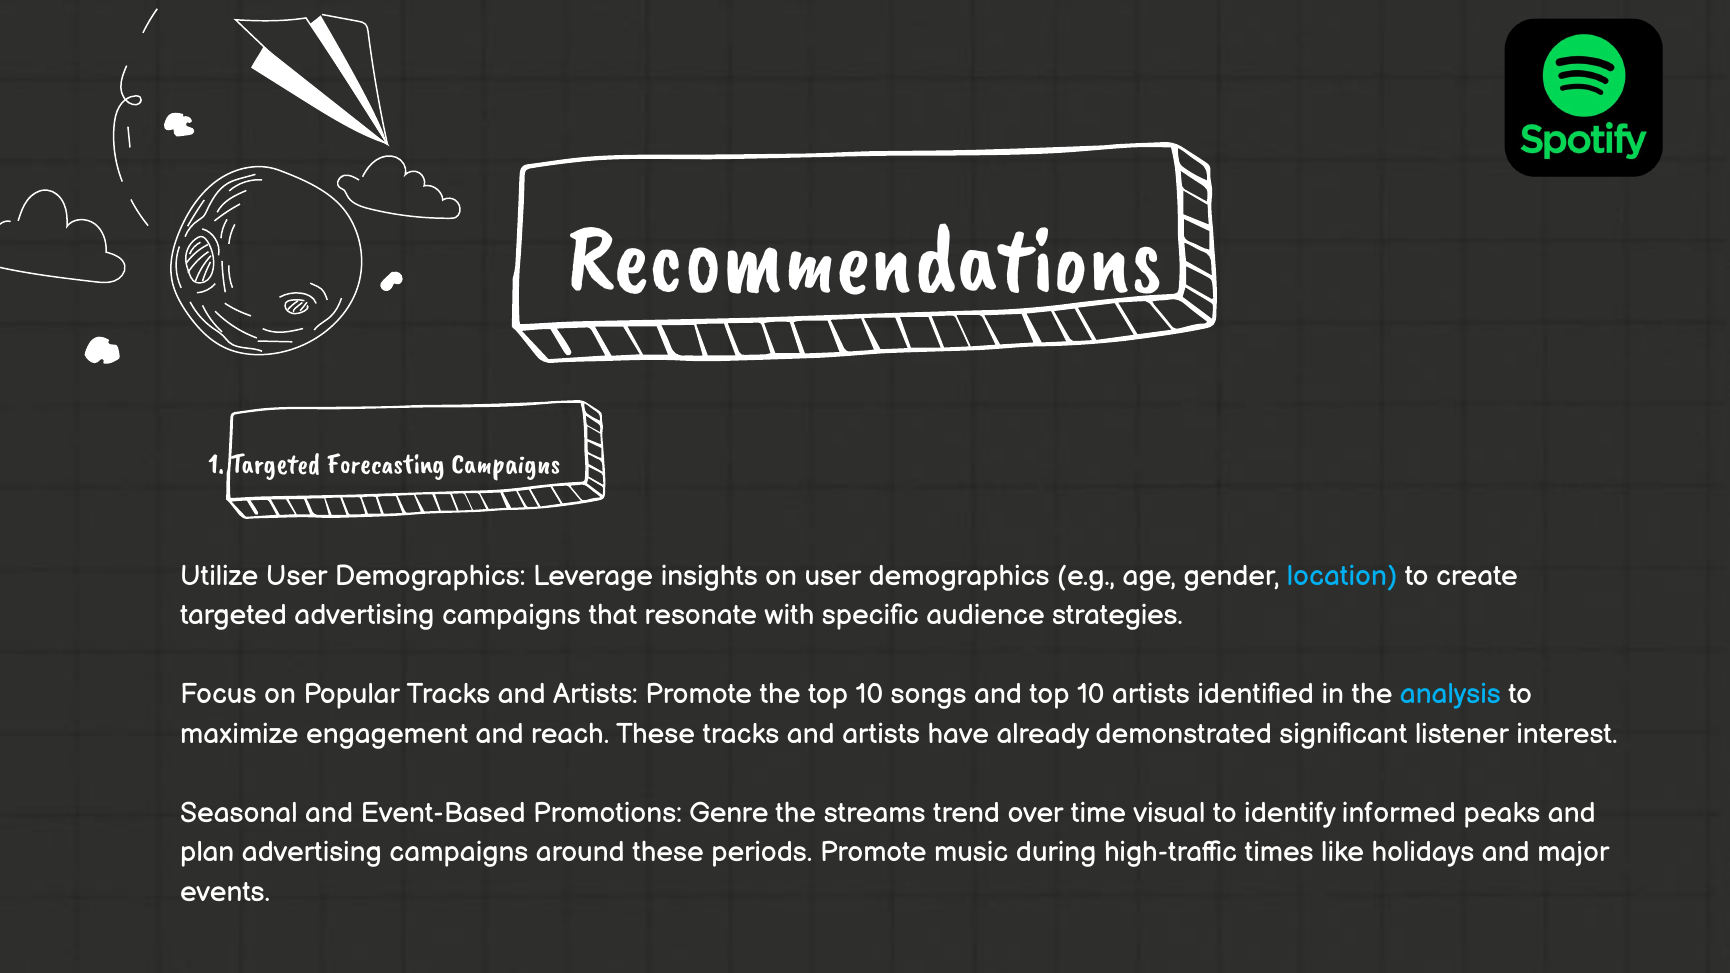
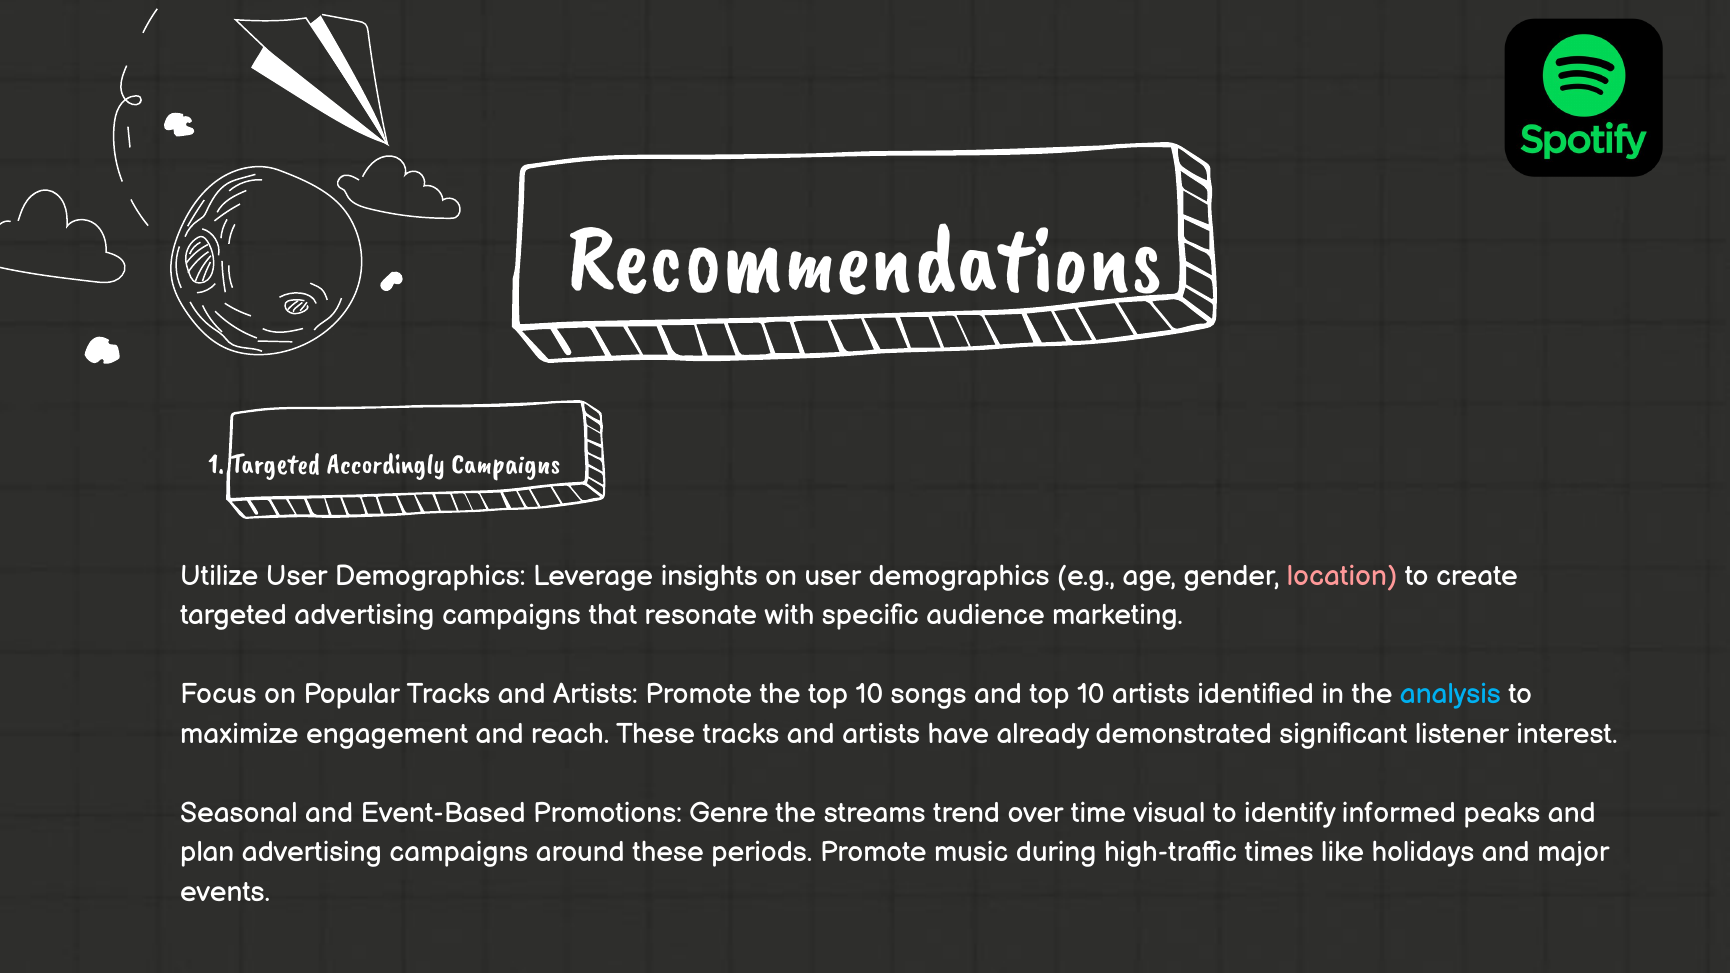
Forecasting: Forecasting -> Accordingly (386, 464)
location colour: light blue -> pink (1342, 576)
strategies: strategies -> marketing (1117, 616)
